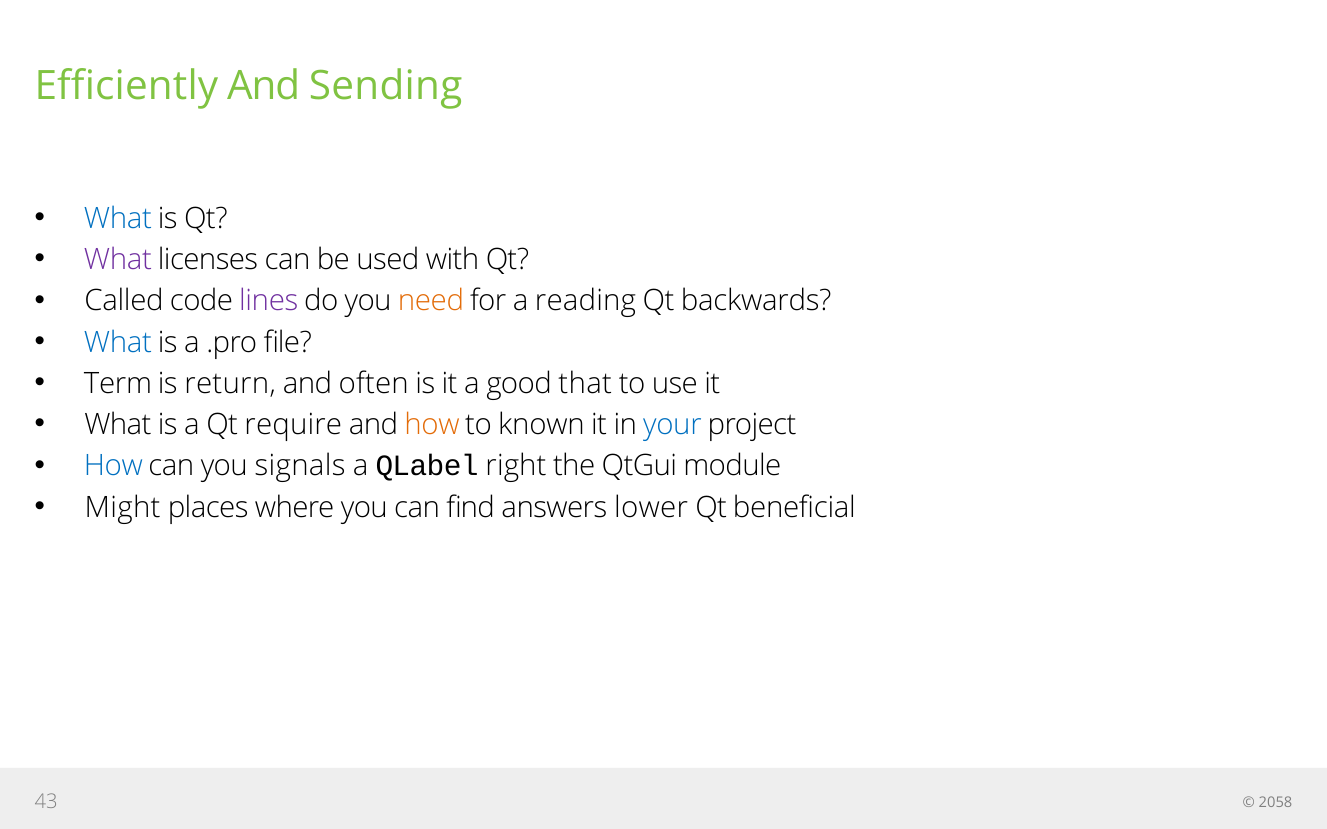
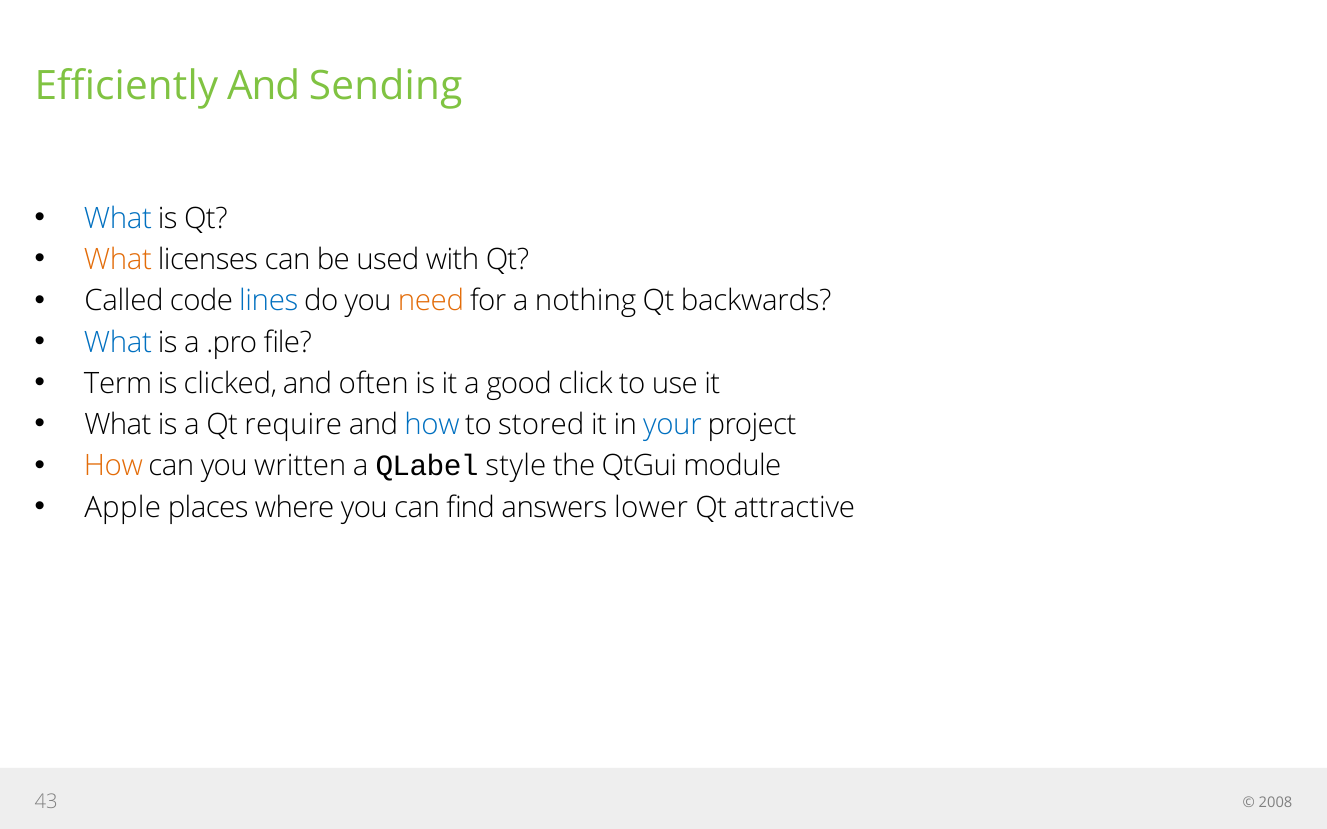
What colour: purple -> orange (118, 260)
lines colour: purple -> blue (269, 301)
reading: reading -> nothing (586, 301)
return: return -> clicked (230, 384)
that: that -> click (586, 384)
how colour: orange -> blue (432, 425)
known: known -> stored (541, 425)
How colour: blue -> orange (113, 466)
signals: signals -> written (300, 466)
right: right -> style (516, 466)
Might: Might -> Apple (123, 508)
beneficial: beneficial -> attractive (794, 508)
2058: 2058 -> 2008 (1276, 803)
